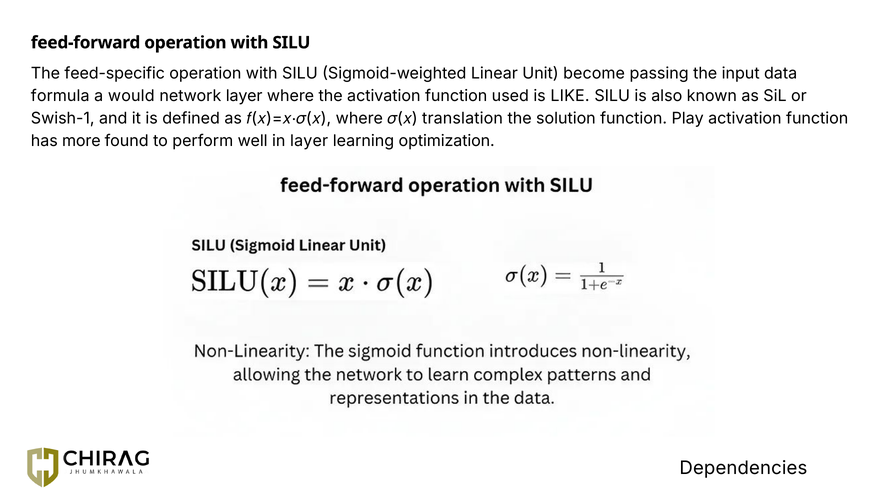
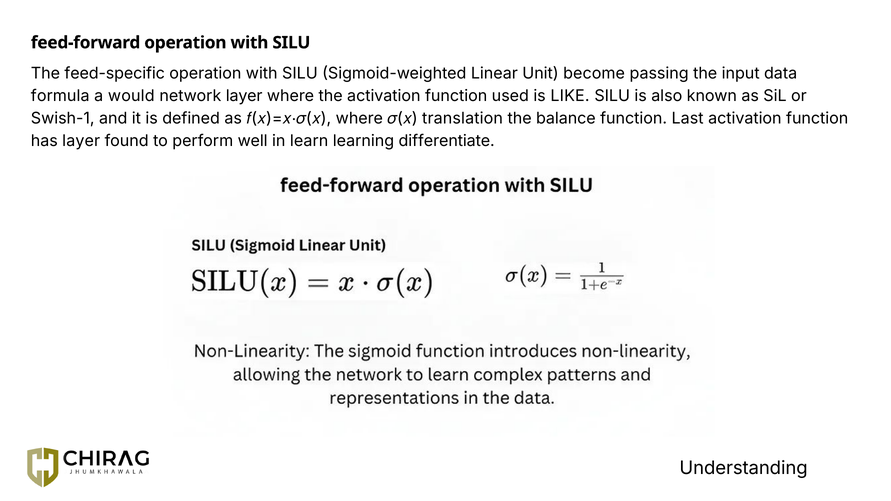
solution: solution -> balance (566, 118)
Play: Play -> Last (688, 118)
has more: more -> layer (81, 141)
in layer: layer -> learn (309, 141)
optimization: optimization -> differentiate (447, 141)
Dependencies: Dependencies -> Understanding (744, 468)
